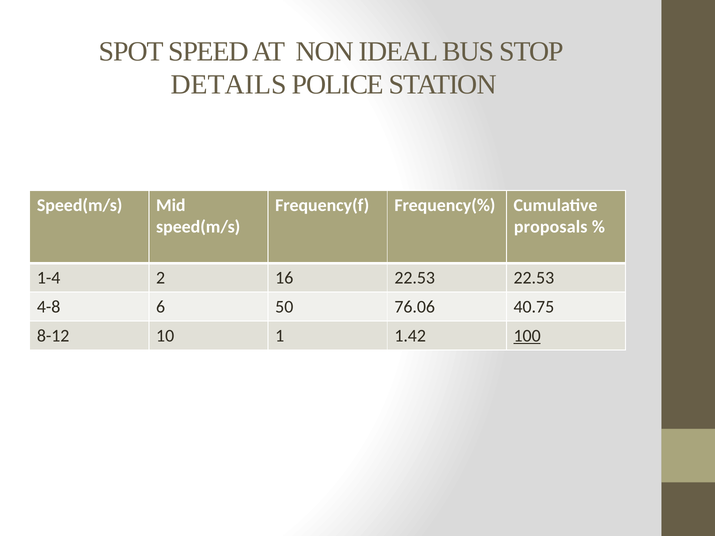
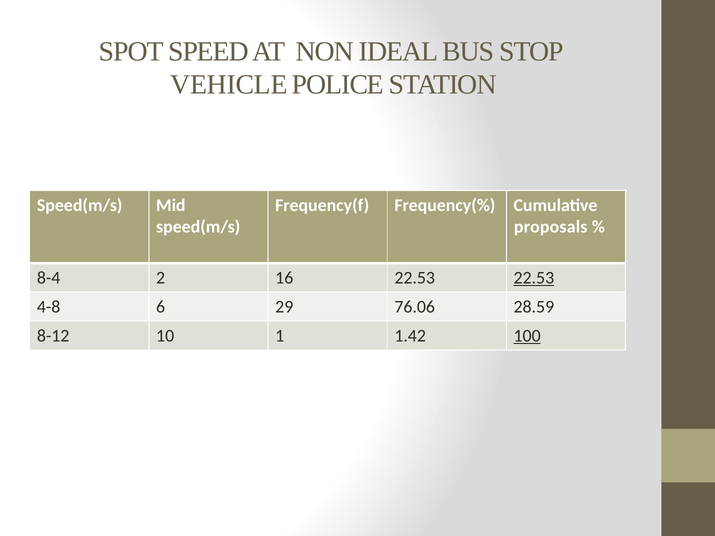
DETAILS: DETAILS -> VEHICLE (229, 85)
1-4: 1-4 -> 8-4 (49, 278)
22.53 underline: none -> present (534, 278)
50: 50 -> 29 (284, 307)
40.75: 40.75 -> 28.59 (534, 307)
